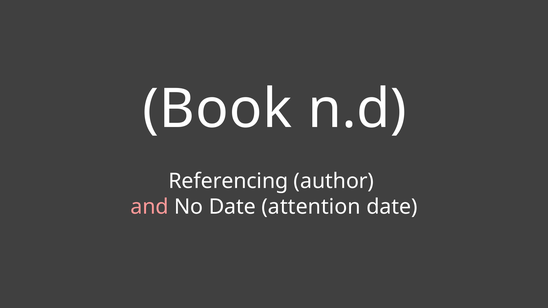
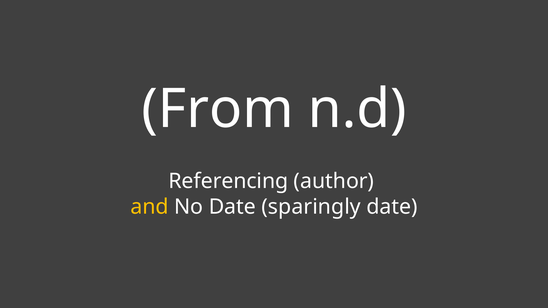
Book: Book -> From (217, 109)
and colour: pink -> yellow (150, 207)
attention: attention -> sparingly (311, 207)
